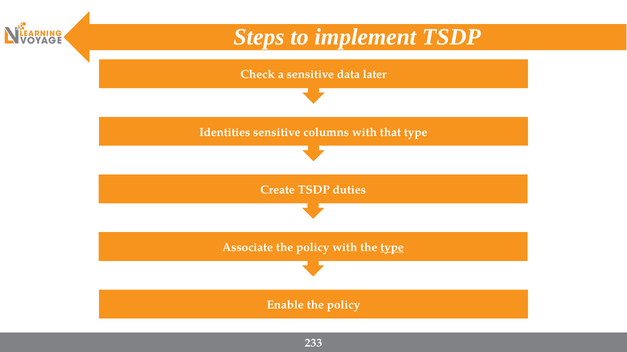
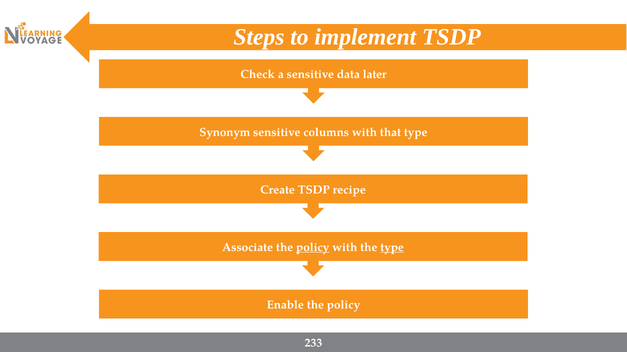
Identities: Identities -> Synonym (225, 132)
duties: duties -> recipe (349, 190)
policy underline: none -> present (313, 248)
